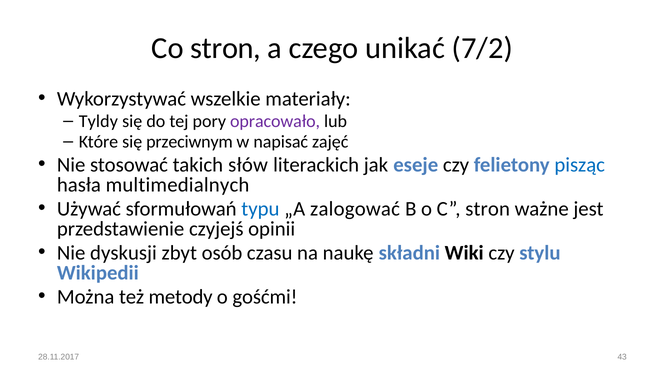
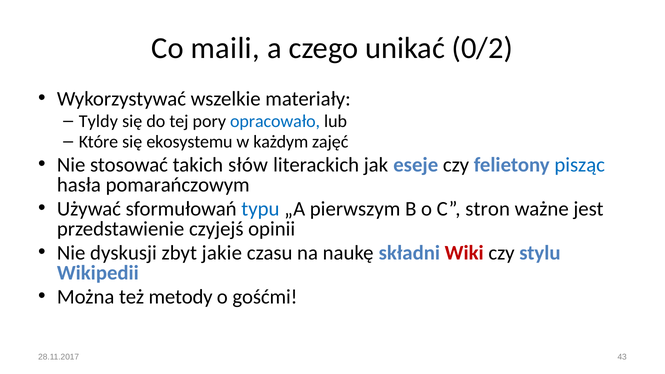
Co stron: stron -> maili (225, 48)
7/2: 7/2 -> 0/2 (482, 48)
opracowało colour: purple -> blue (275, 121)
przeciwnym: przeciwnym -> ekosystemu (189, 142)
napisać: napisać -> każdym (281, 142)
multimedialnych: multimedialnych -> pomarańczowym (178, 185)
zalogować: zalogować -> pierwszym (355, 209)
osób: osób -> jakie (222, 253)
Wiki colour: black -> red (464, 253)
